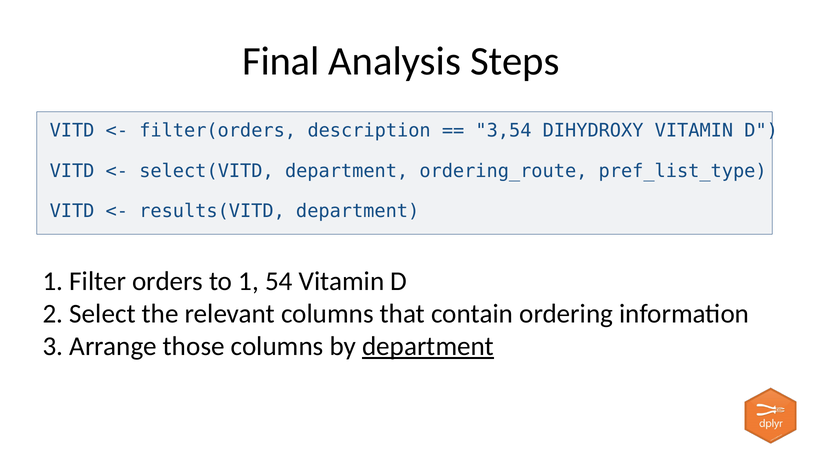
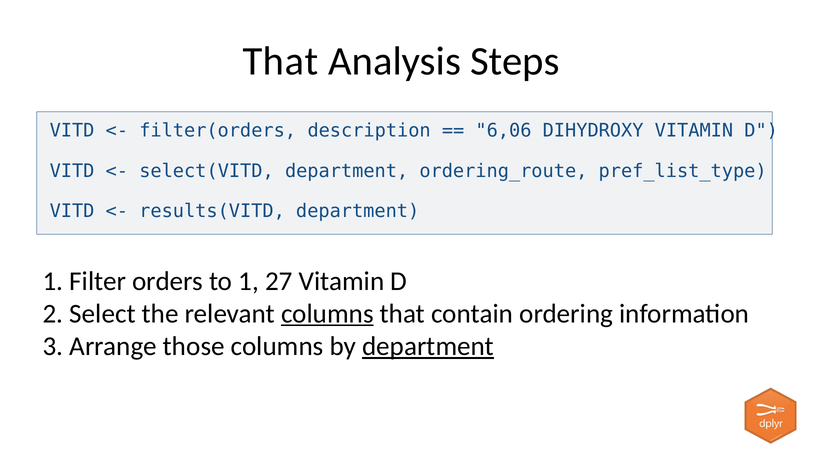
Final: Final -> That (280, 61)
3,54: 3,54 -> 6,06 (503, 131)
54: 54 -> 27 (279, 281)
columns underline: none -> present (327, 314)
